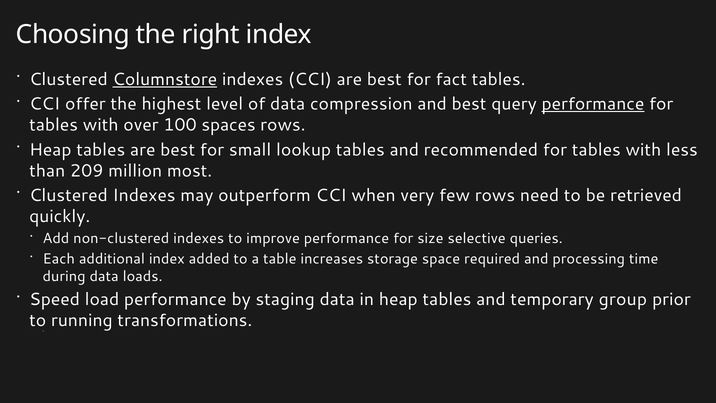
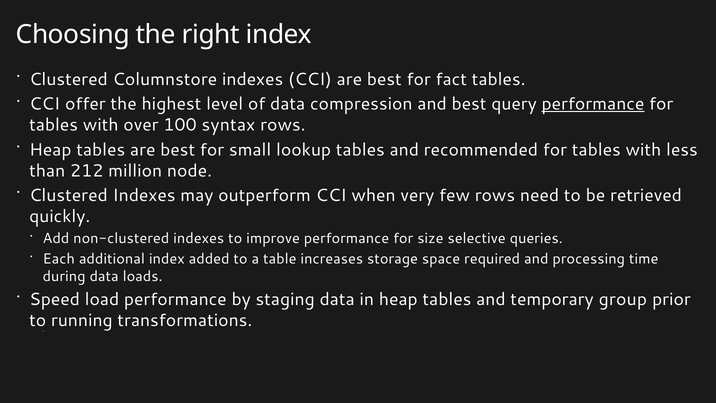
Columnstore underline: present -> none (165, 79)
spaces: spaces -> syntax (228, 125)
209: 209 -> 212 (87, 171)
most: most -> node (190, 171)
